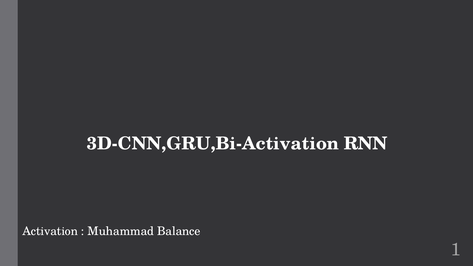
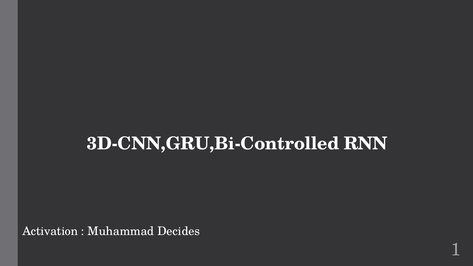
3D-CNN,GRU,Bi-Activation: 3D-CNN,GRU,Bi-Activation -> 3D-CNN,GRU,Bi-Controlled (213, 144)
Balance: Balance -> Decides (179, 231)
